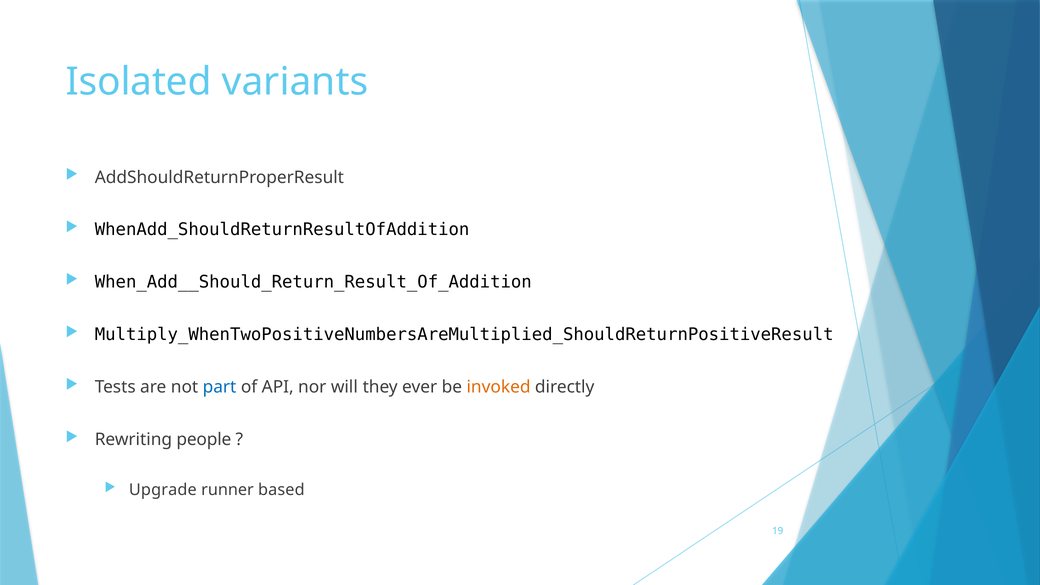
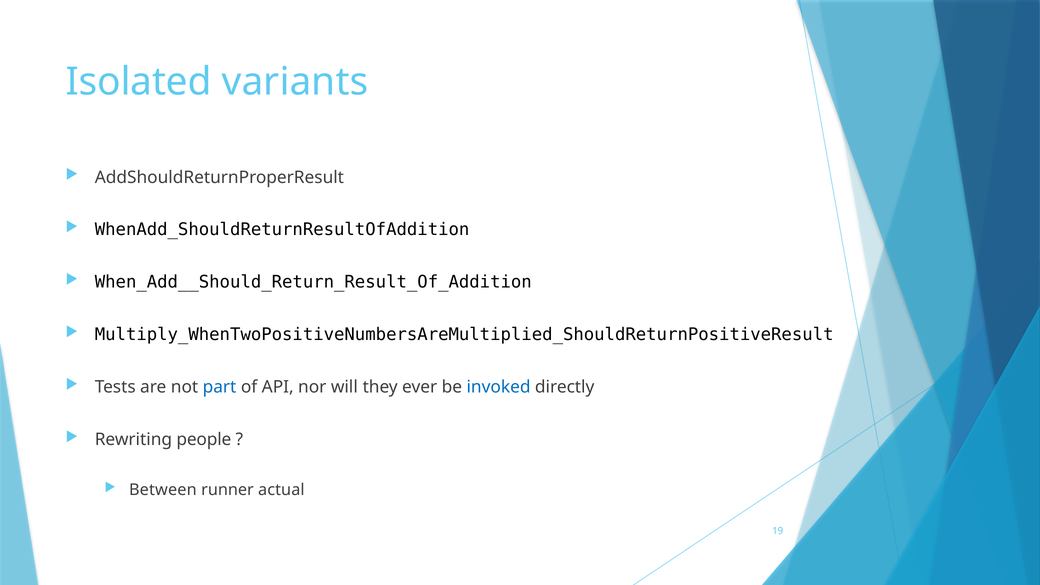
invoked colour: orange -> blue (499, 387)
Upgrade: Upgrade -> Between (163, 490)
based: based -> actual (281, 490)
